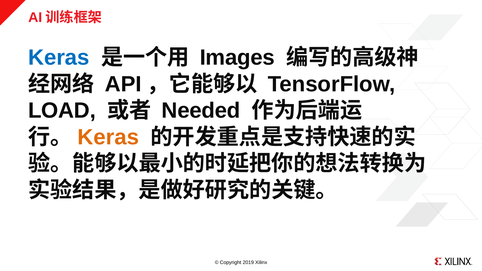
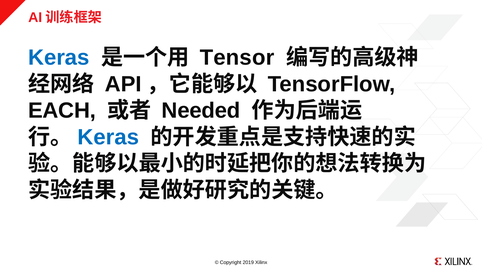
Images: Images -> Tensor (237, 58)
LOAD: LOAD -> EACH (62, 111)
Keras colour: orange -> blue (108, 137)
